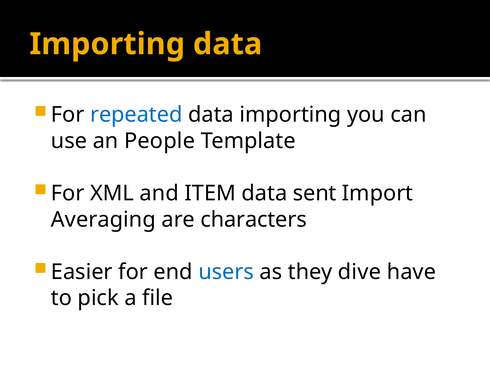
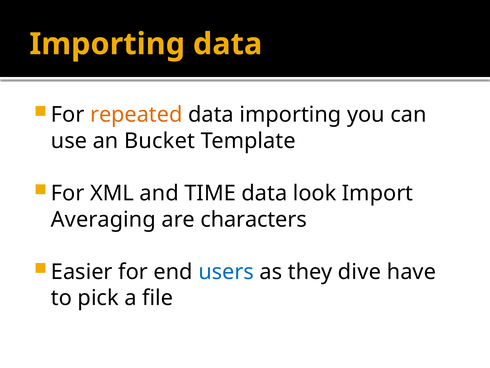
repeated colour: blue -> orange (136, 115)
People: People -> Bucket (160, 141)
ITEM: ITEM -> TIME (210, 193)
sent: sent -> look (315, 193)
